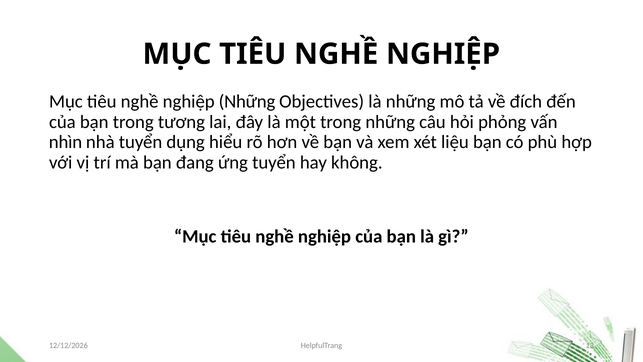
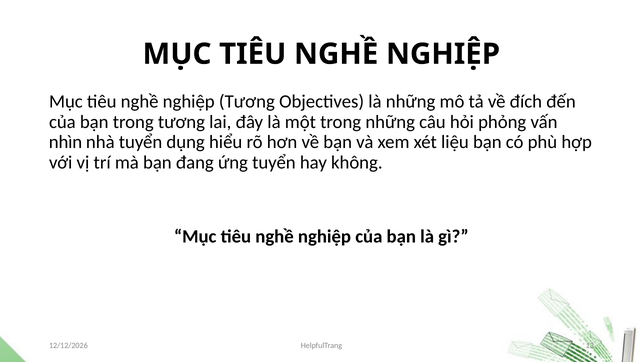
nghiệp Những: Những -> Tương (247, 102)
